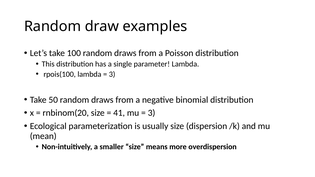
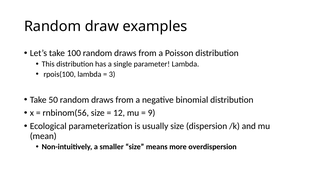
rnbinom(20: rnbinom(20 -> rnbinom(56 (66, 113)
41: 41 -> 12 (119, 113)
3: 3 -> 9 (152, 113)
